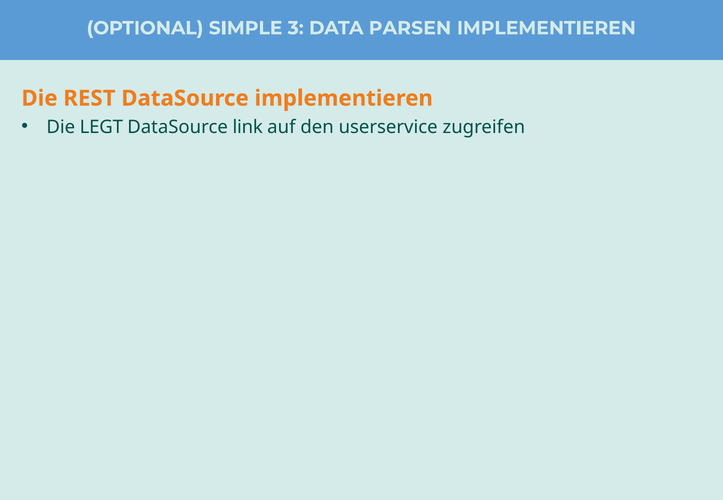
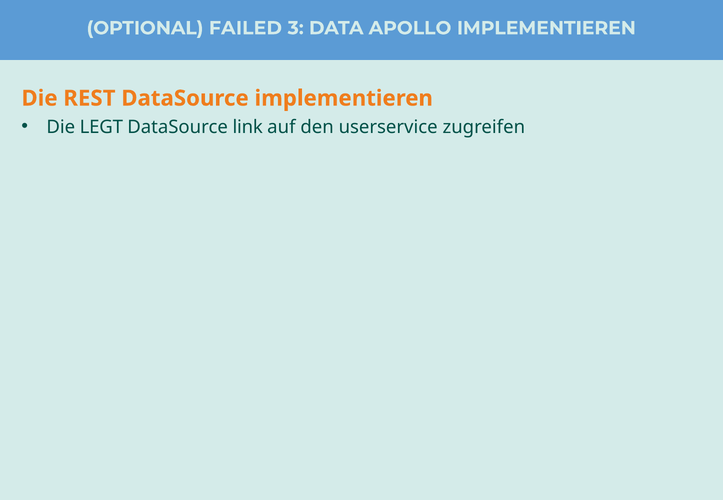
SIMPLE: SIMPLE -> FAILED (245, 28)
PARSEN: PARSEN -> APOLLO (410, 28)
